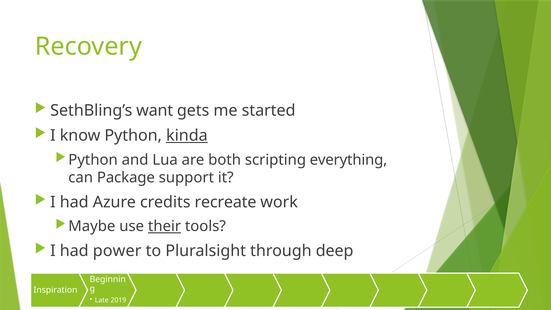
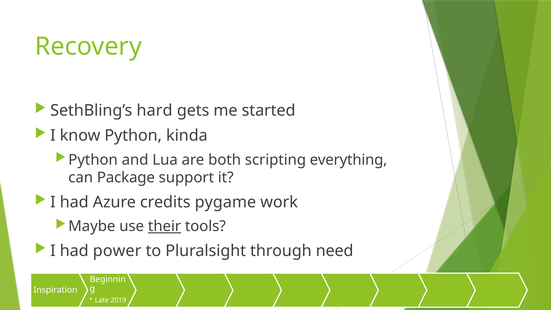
want: want -> hard (155, 110)
kinda underline: present -> none (187, 135)
recreate: recreate -> pygame (225, 202)
deep: deep -> need (335, 251)
